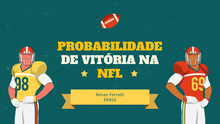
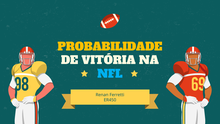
NFL colour: yellow -> light blue (110, 74)
